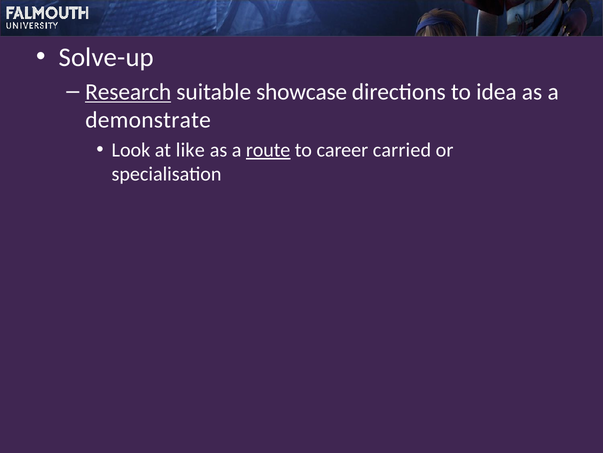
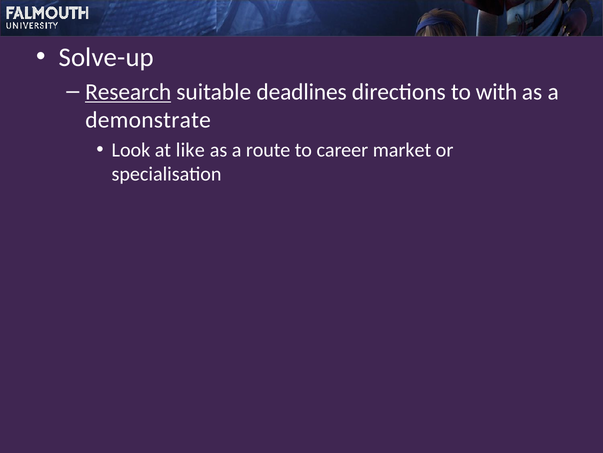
showcase: showcase -> deadlines (302, 92)
idea: idea -> with (497, 92)
route underline: present -> none (268, 150)
carried: carried -> market (402, 150)
